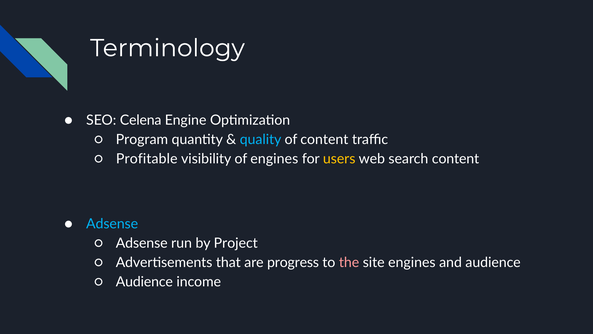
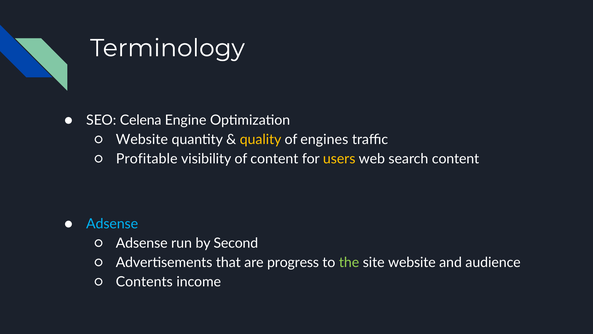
Program: Program -> Website (142, 139)
quality colour: light blue -> yellow (261, 139)
of content: content -> engines (324, 139)
of engines: engines -> content (274, 159)
Project: Project -> Second (236, 243)
the colour: pink -> light green (349, 262)
site engines: engines -> website (412, 262)
Audience: Audience -> Contents (144, 282)
